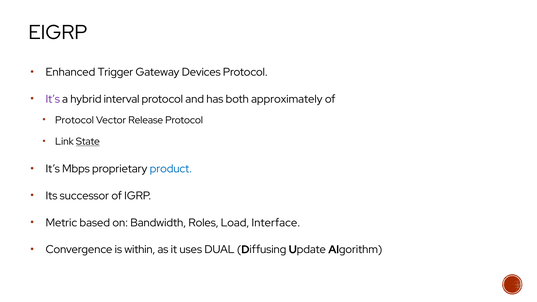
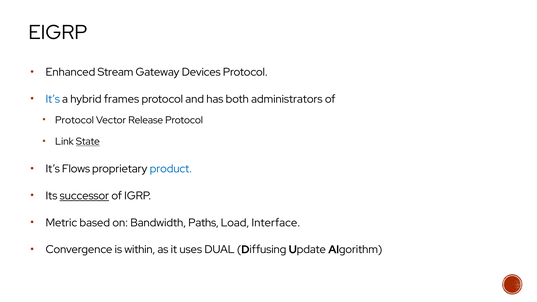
Trigger: Trigger -> Stream (115, 72)
It’s colour: purple -> blue (53, 99)
interval: interval -> frames (121, 99)
approximately: approximately -> administrators (287, 99)
Mbps: Mbps -> Flows (76, 169)
successor underline: none -> present (84, 196)
Roles: Roles -> Paths (204, 223)
